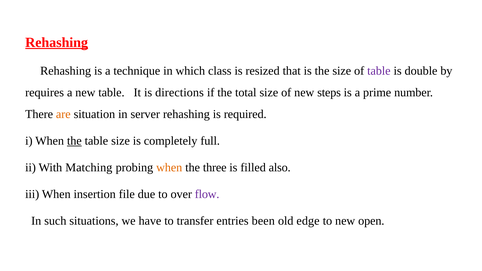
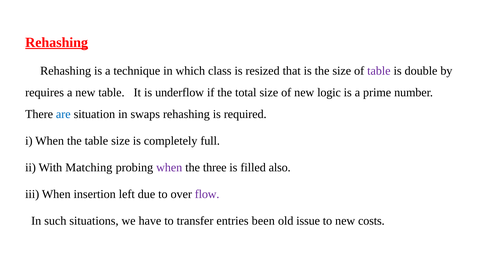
directions: directions -> underflow (180, 92)
steps: steps -> logic (329, 92)
are colour: orange -> blue (63, 114)
server: server -> swaps (145, 114)
the underline: present -> none (74, 141)
when colour: orange -> purple (169, 168)
file: file -> left (127, 194)
edge: edge -> issue (308, 221)
open: open -> costs (371, 221)
